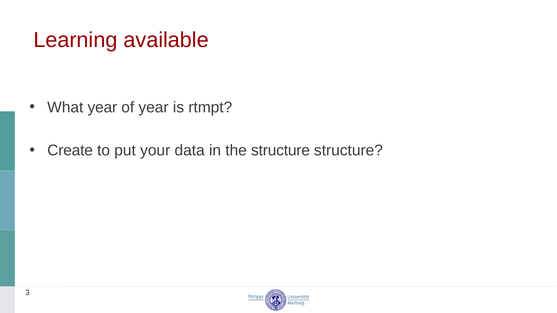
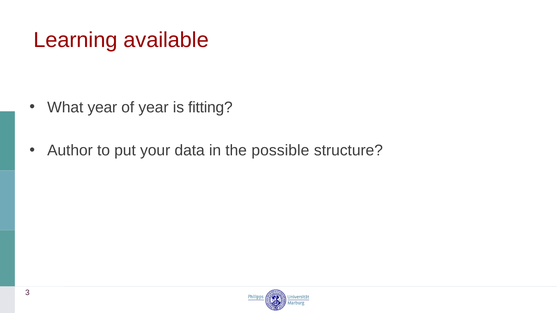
rtmpt: rtmpt -> fitting (210, 107)
Create: Create -> Author (70, 151)
the structure: structure -> possible (280, 151)
